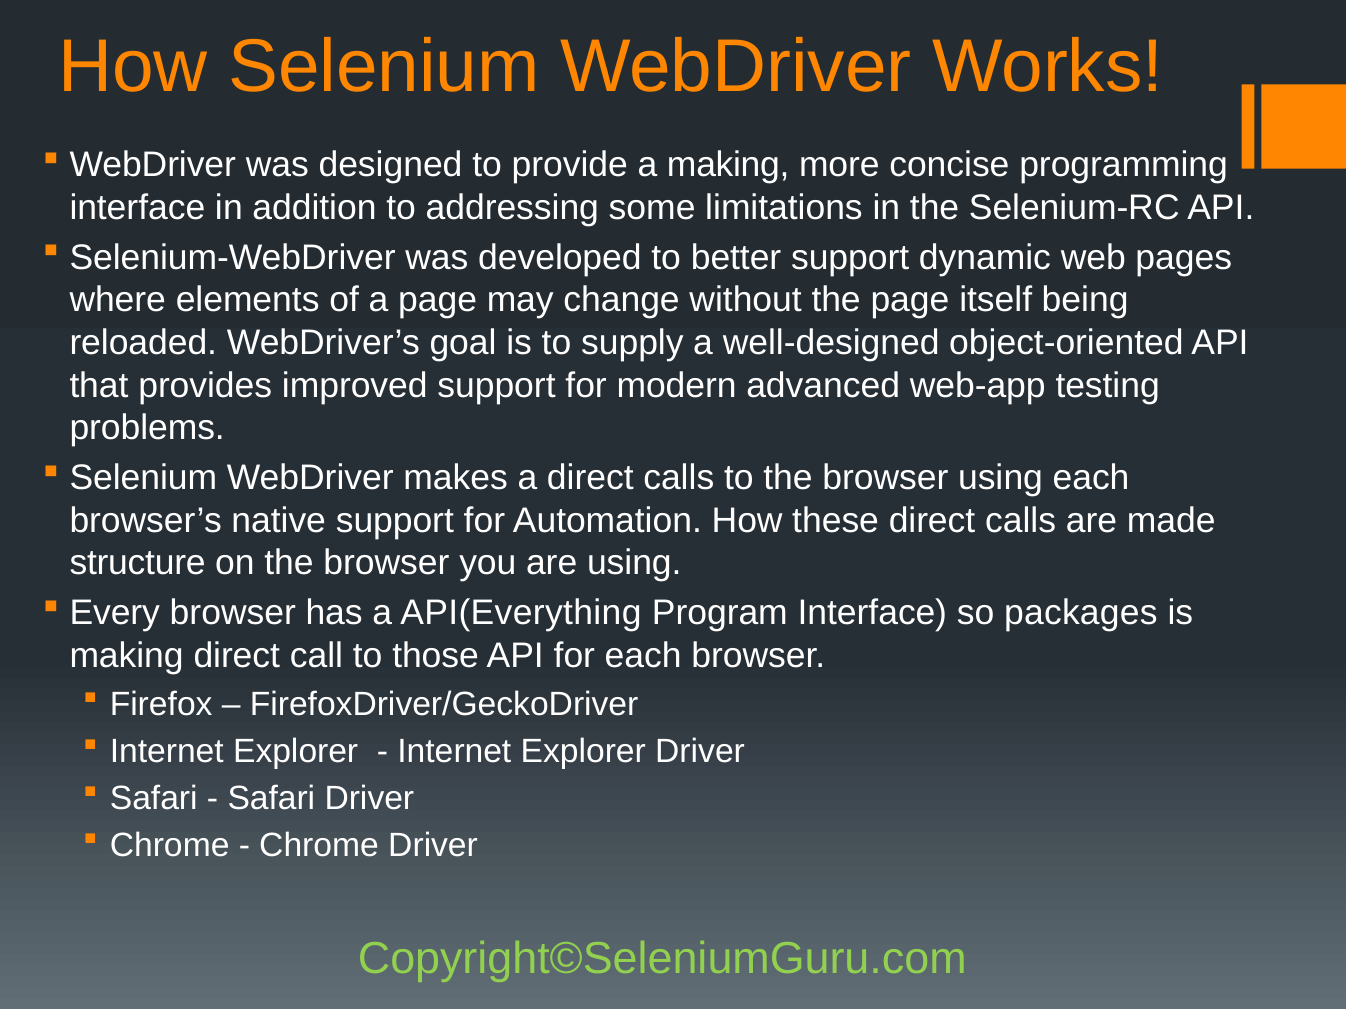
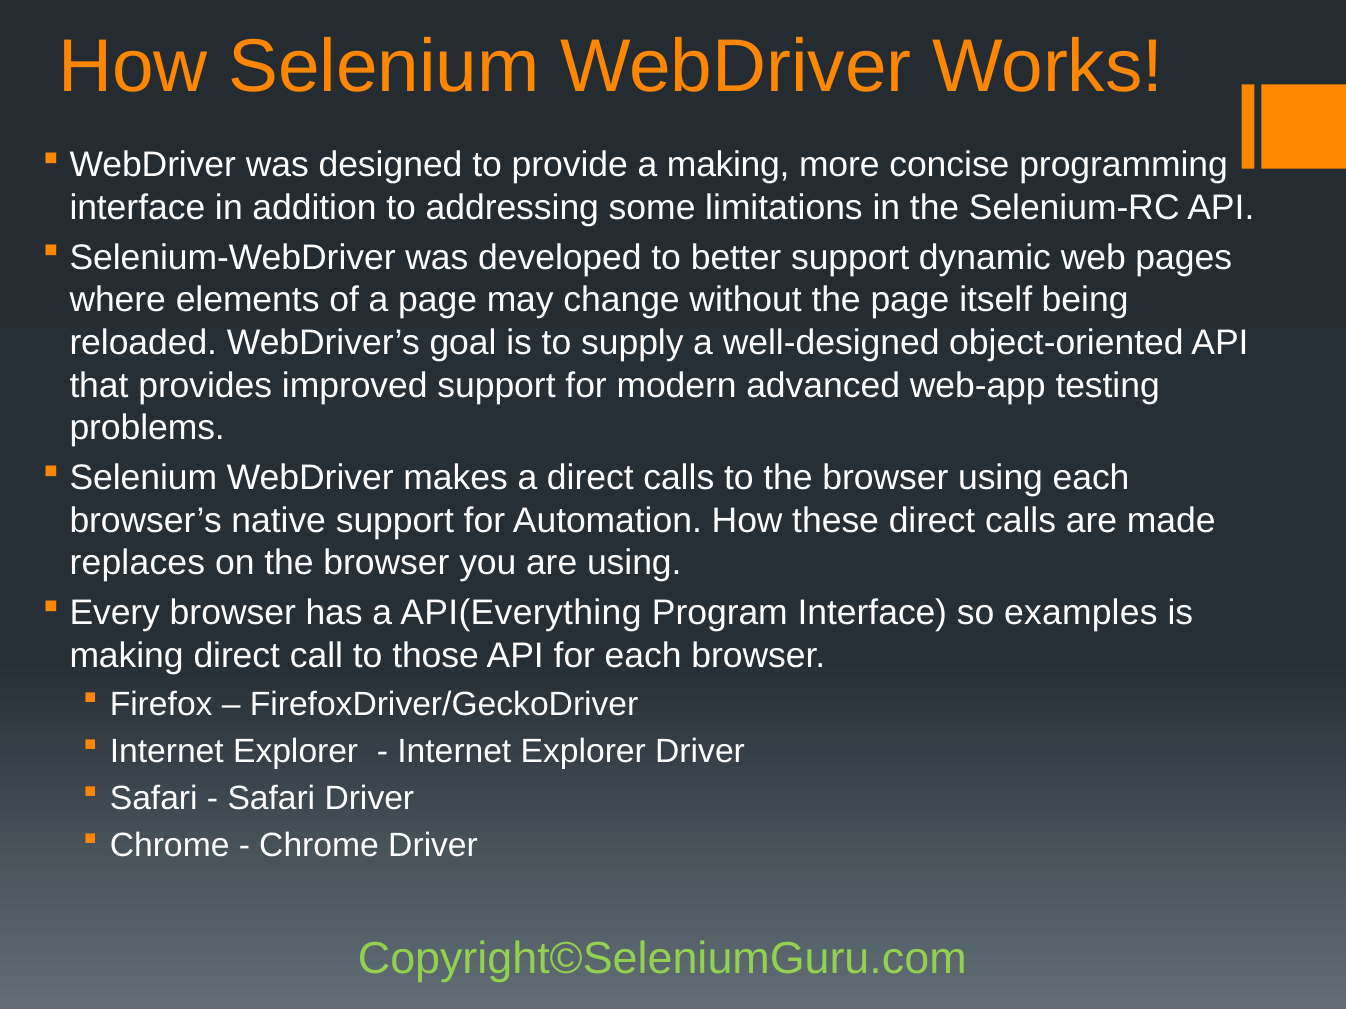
structure: structure -> replaces (137, 564)
packages: packages -> examples (1081, 614)
